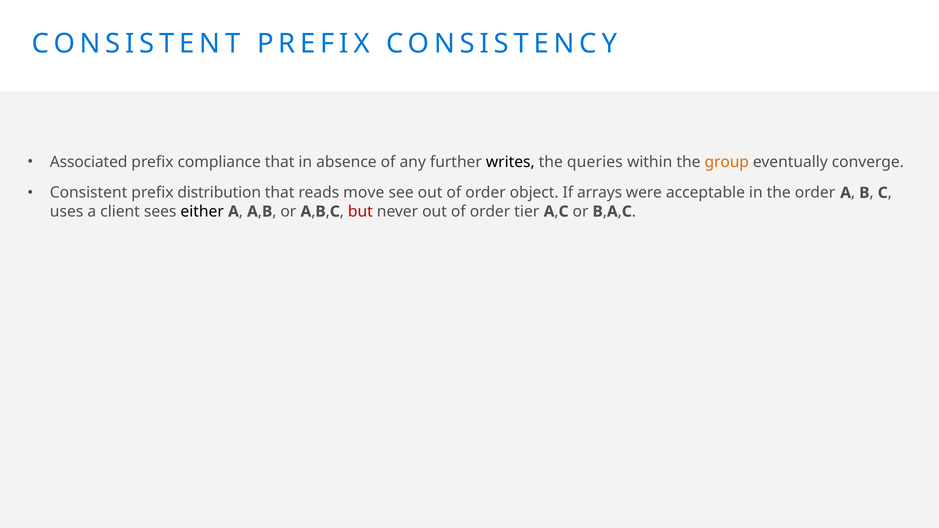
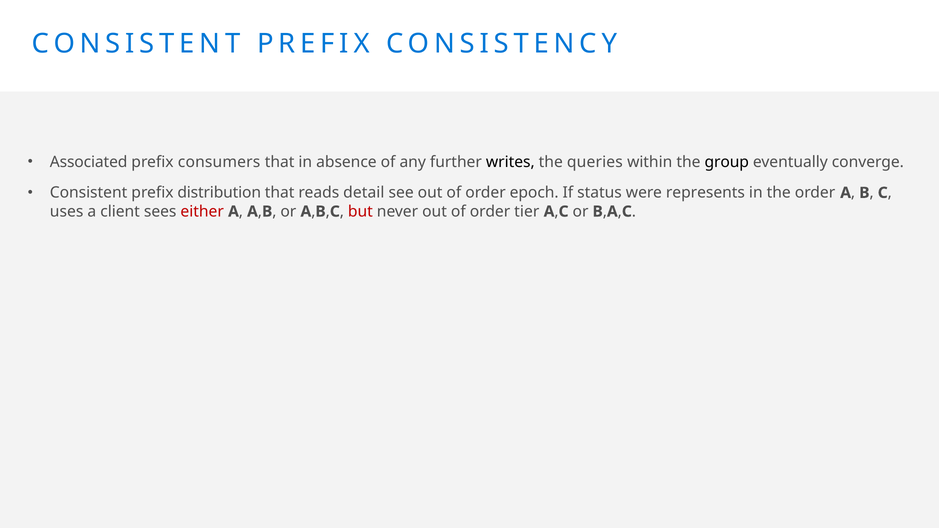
compliance: compliance -> consumers (219, 162)
group colour: orange -> black (727, 162)
move: move -> detail (364, 193)
object: object -> epoch (534, 193)
arrays: arrays -> status (600, 193)
acceptable: acceptable -> represents (705, 193)
either colour: black -> red (202, 212)
